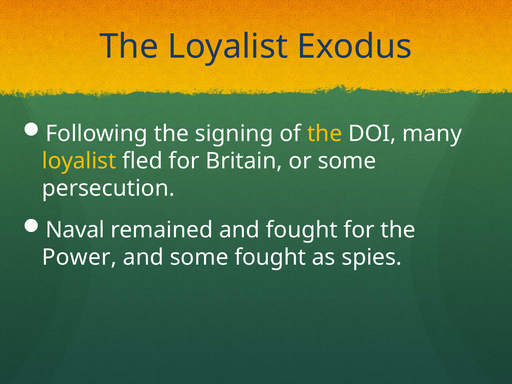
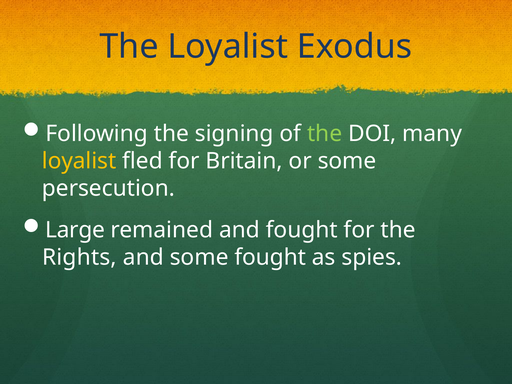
the colour: yellow -> light green (325, 134)
Naval: Naval -> Large (75, 230)
Power: Power -> Rights (79, 257)
